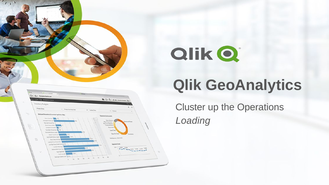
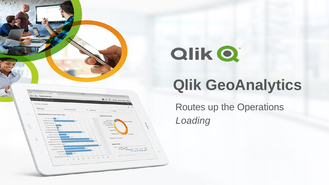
Cluster: Cluster -> Routes (190, 107)
